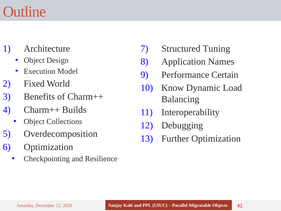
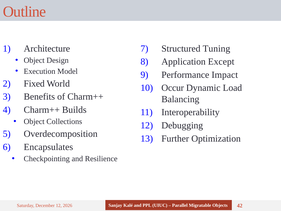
Names: Names -> Except (221, 62)
Certain: Certain -> Impact (225, 75)
Know: Know -> Occur (173, 88)
Optimization: Optimization -> Encapsulates (48, 147)
